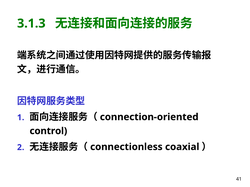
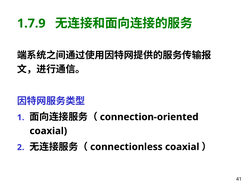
3.1.3: 3.1.3 -> 1.7.9 (31, 23)
control: control -> coaxial (48, 131)
